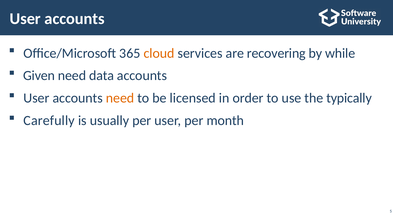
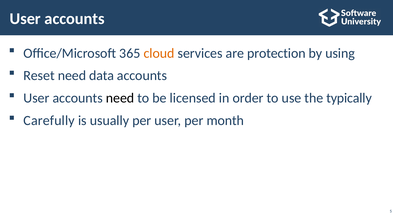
recovering: recovering -> protection (276, 53)
while: while -> using (340, 53)
Given: Given -> Reset (39, 76)
need colour: orange -> black (120, 98)
